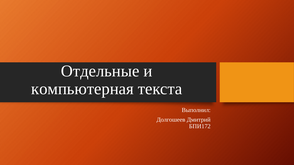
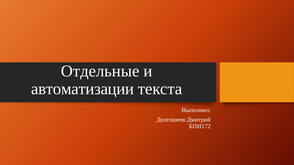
компьютерная: компьютерная -> автоматизации (83, 89)
